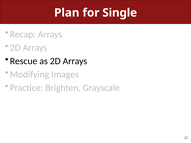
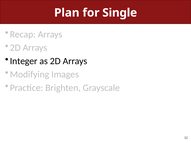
Rescue: Rescue -> Integer (24, 61)
